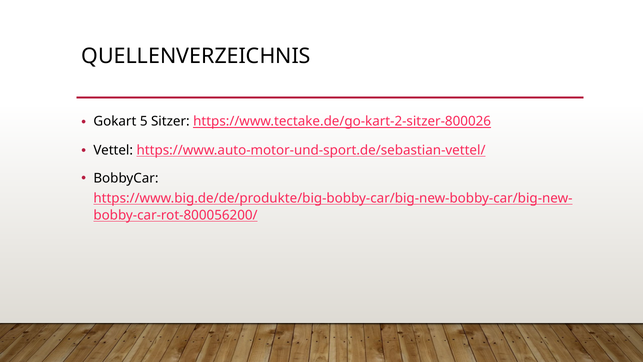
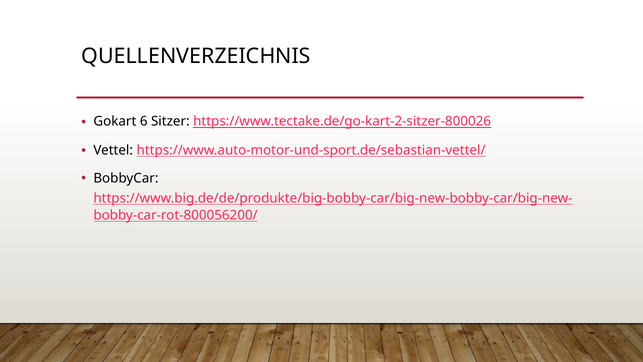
5: 5 -> 6 (144, 121)
